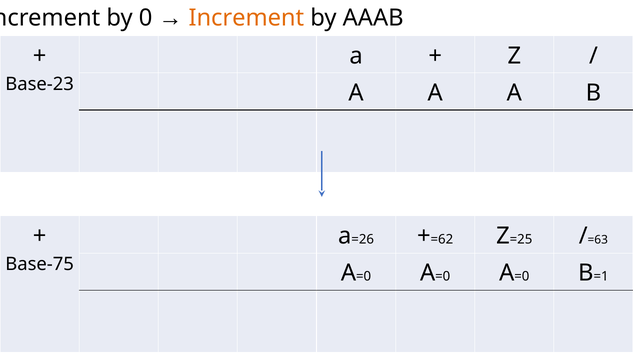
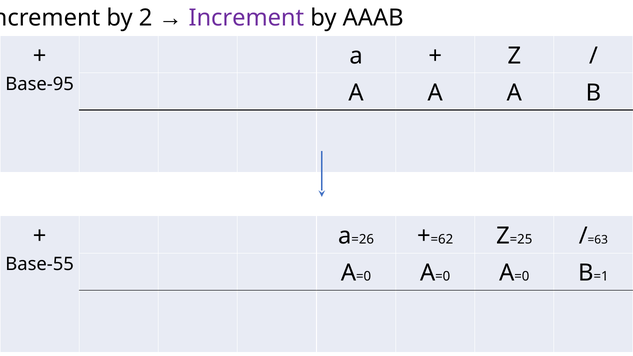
0: 0 -> 2 (146, 18)
Increment colour: orange -> purple (246, 18)
Base-23: Base-23 -> Base-95 (40, 84)
Base-75: Base-75 -> Base-55 (40, 264)
